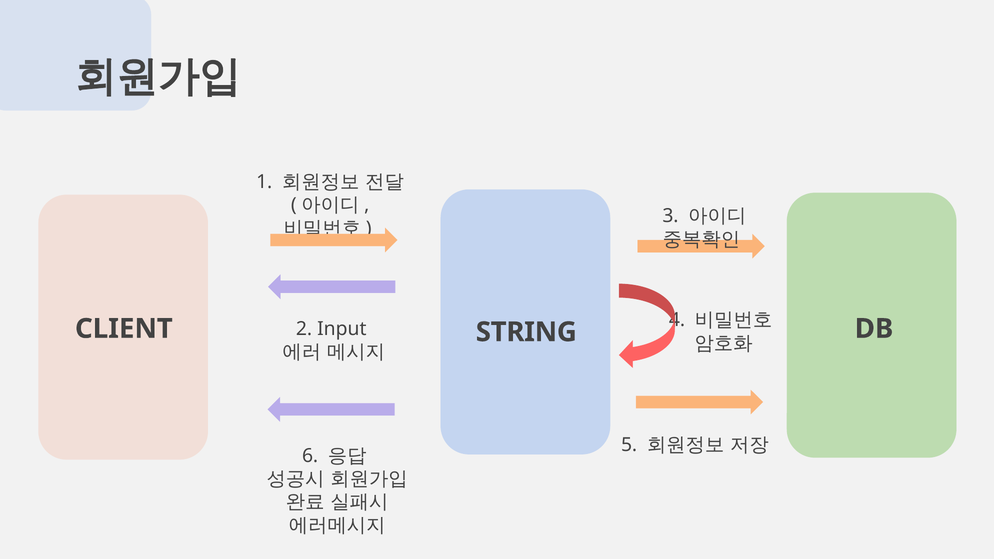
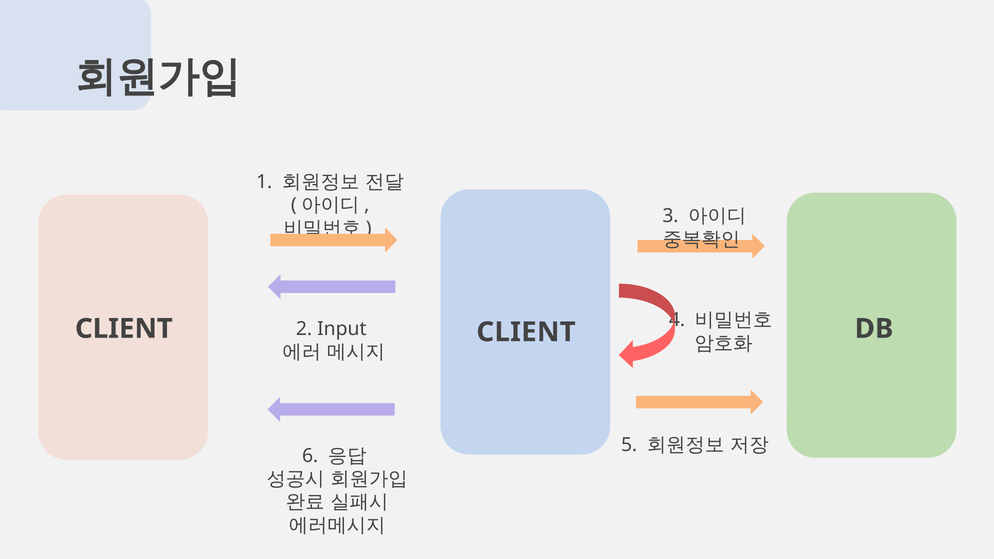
CLIENT STRING: STRING -> CLIENT (526, 332)
